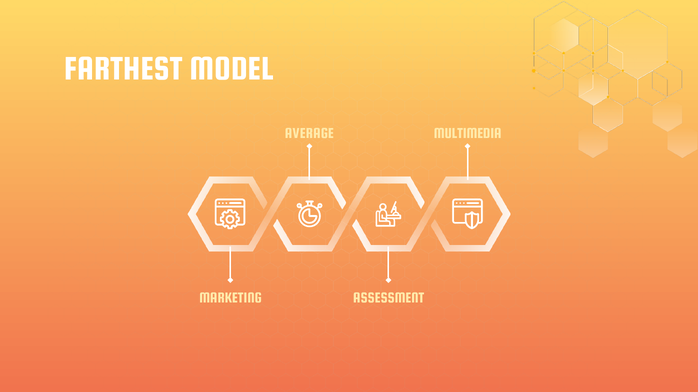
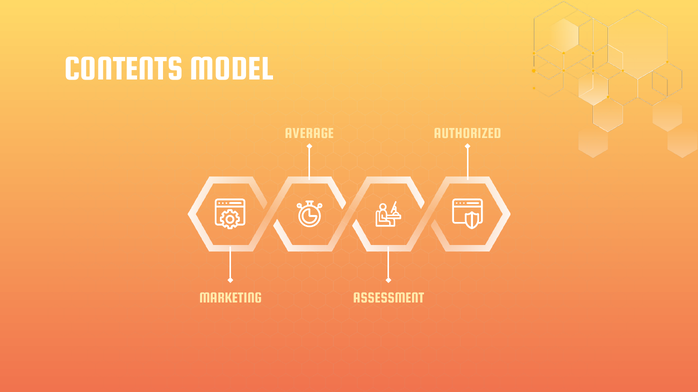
FARTHEST: FARTHEST -> CONTENTS (124, 69)
MULTIMEDIA: MULTIMEDIA -> AUTHORIZED (468, 133)
